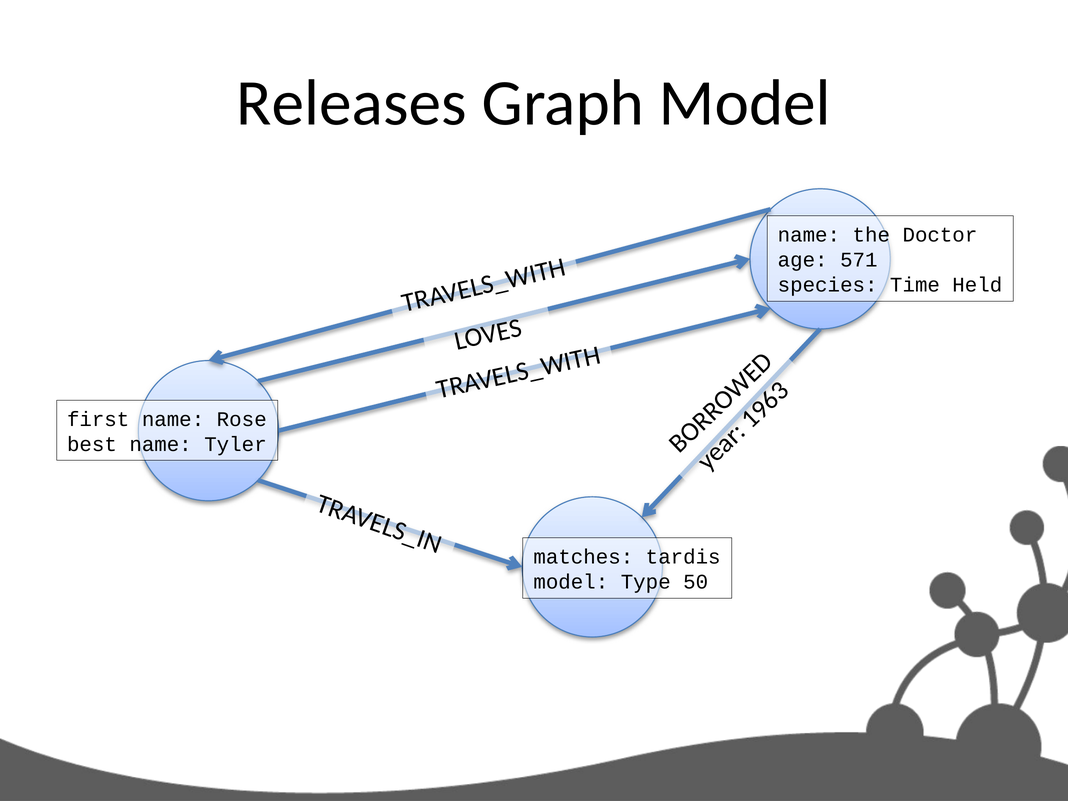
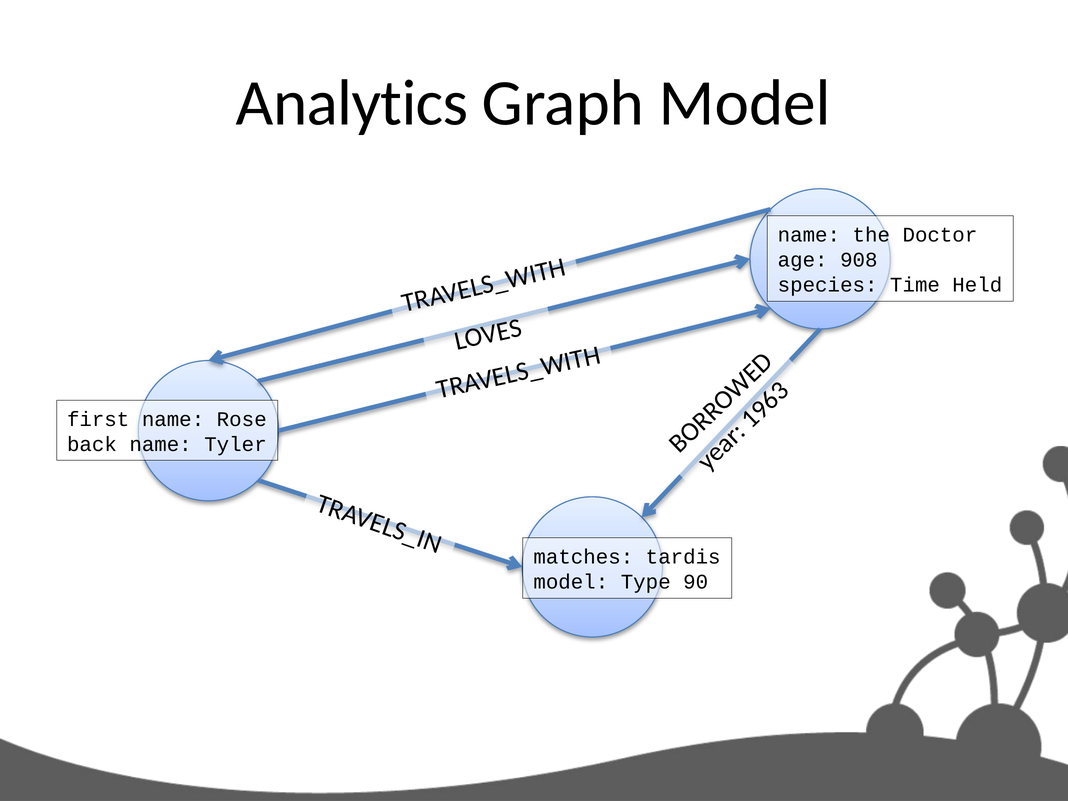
Releases: Releases -> Analytics (352, 103)
571: 571 -> 908 (859, 260)
best: best -> back (92, 444)
50: 50 -> 90 (696, 582)
